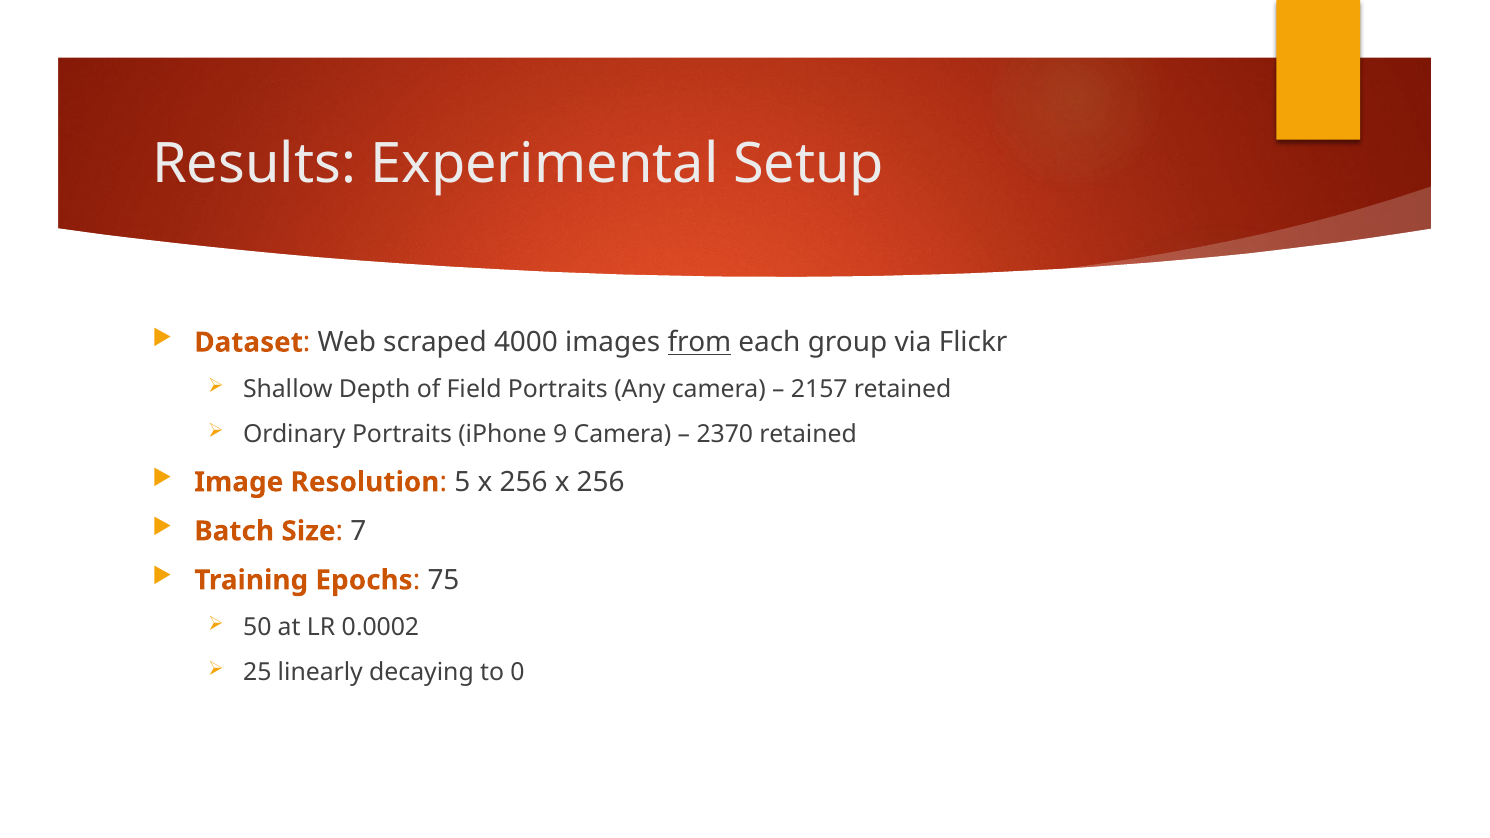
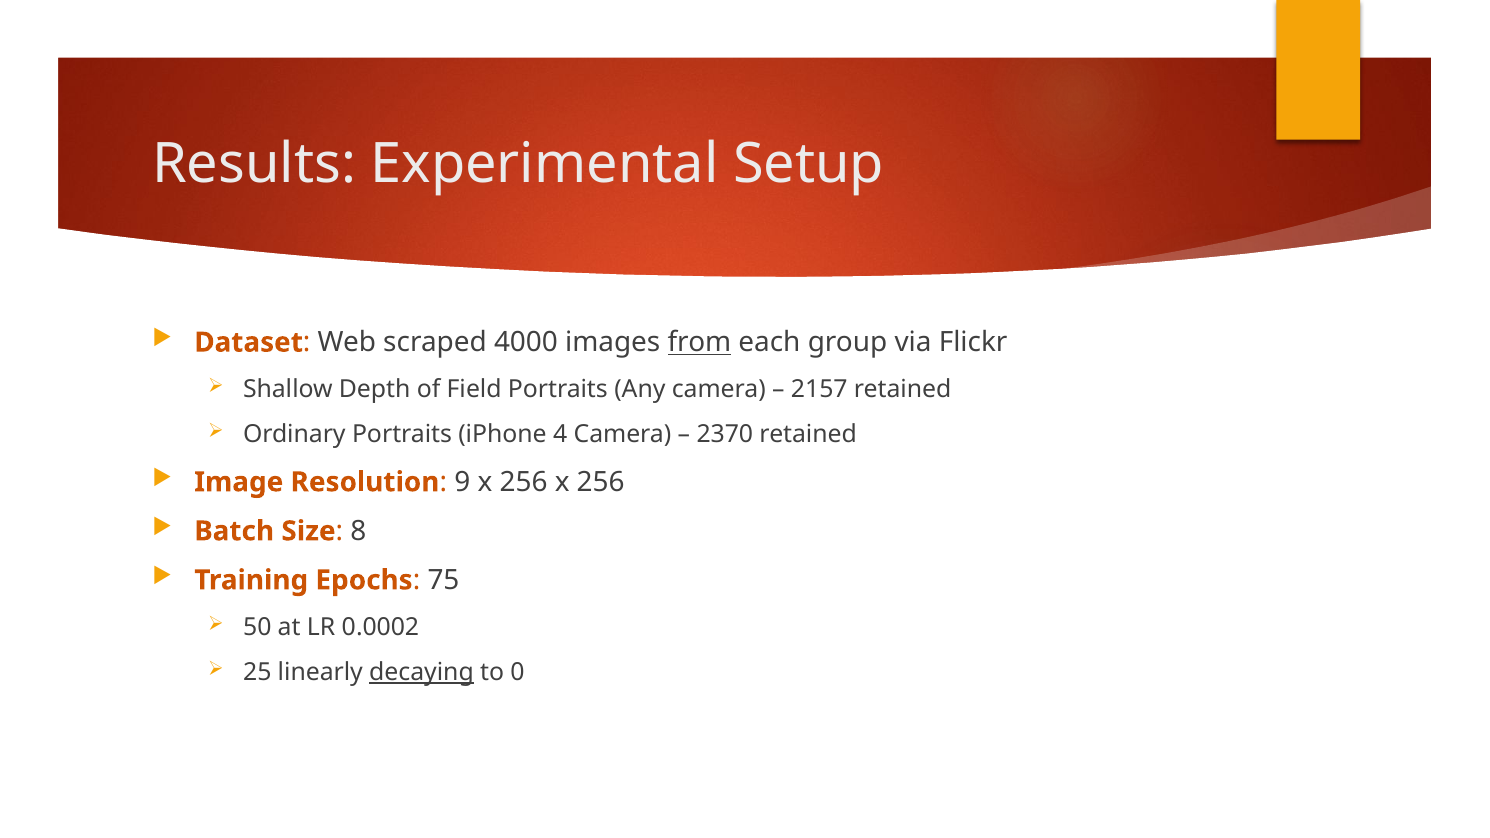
9: 9 -> 4 (560, 435)
5: 5 -> 9 (462, 482)
7: 7 -> 8 (358, 531)
decaying underline: none -> present (422, 673)
